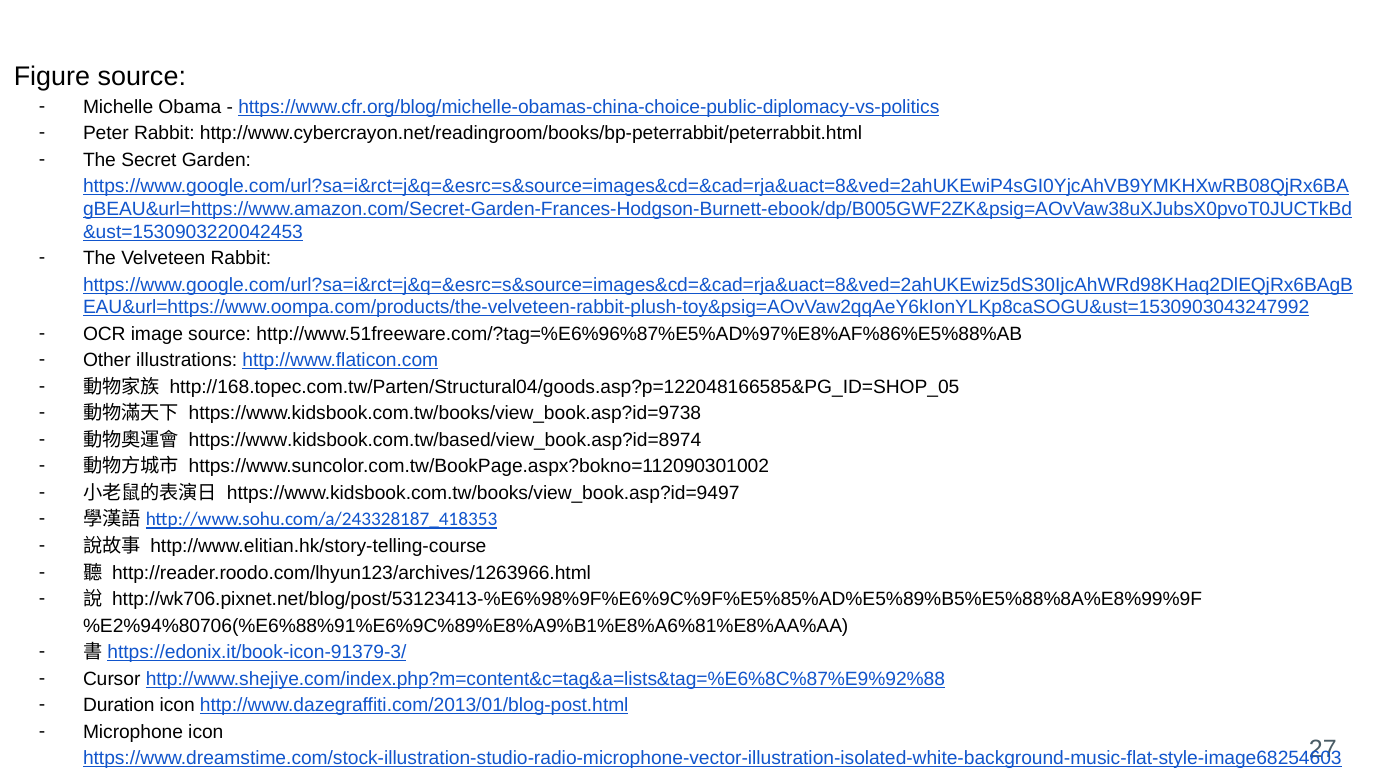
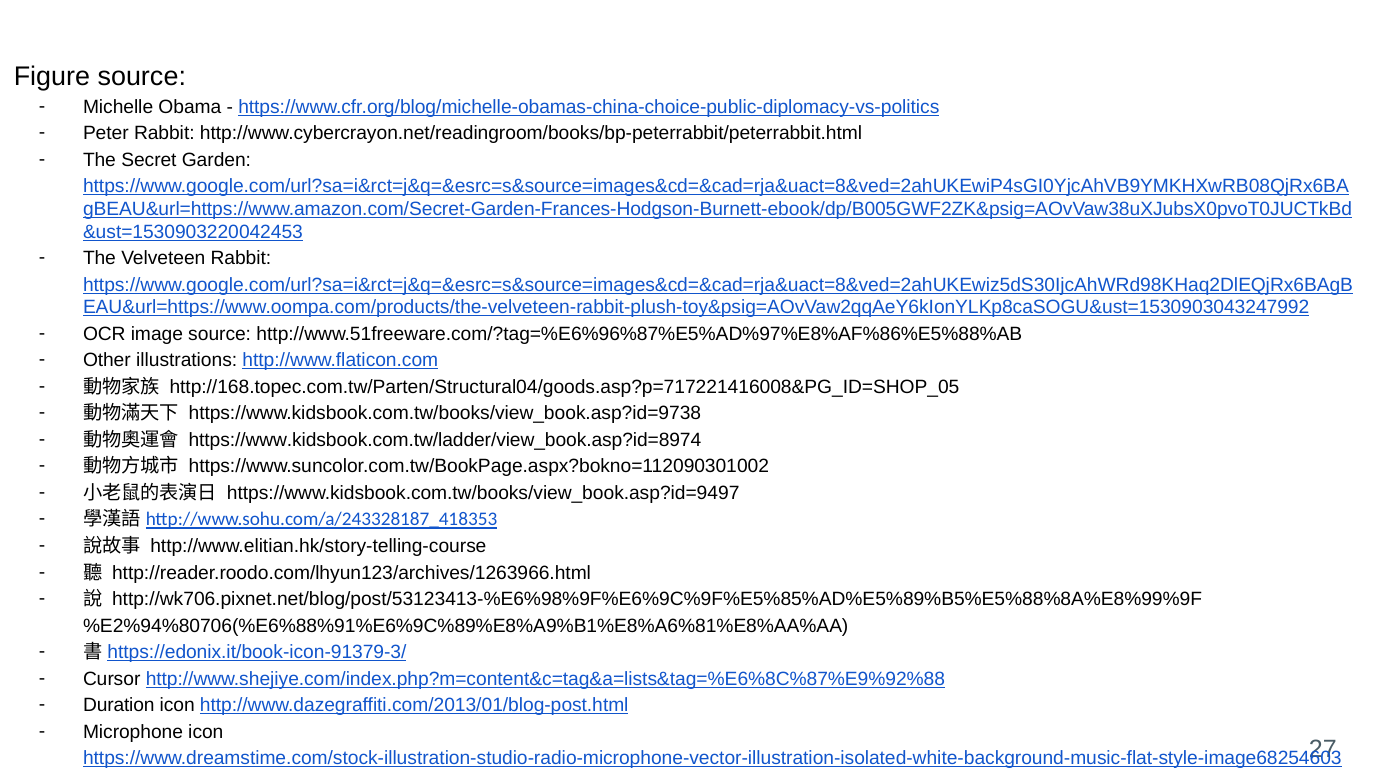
http://168.topec.com.tw/Parten/Structural04/goods.asp?p=122048166585&PG_ID=SHOP_05: http://168.topec.com.tw/Parten/Structural04/goods.asp?p=122048166585&PG_ID=SHOP_05 -> http://168.topec.com.tw/Parten/Structural04/goods.asp?p=717221416008&PG_ID=SHOP_05 (564, 387)
https://www.kidsbook.com.tw/based/view_book.asp?id=8974: https://www.kidsbook.com.tw/based/view_book.asp?id=8974 -> https://www.kidsbook.com.tw/ladder/view_book.asp?id=8974 (445, 440)
